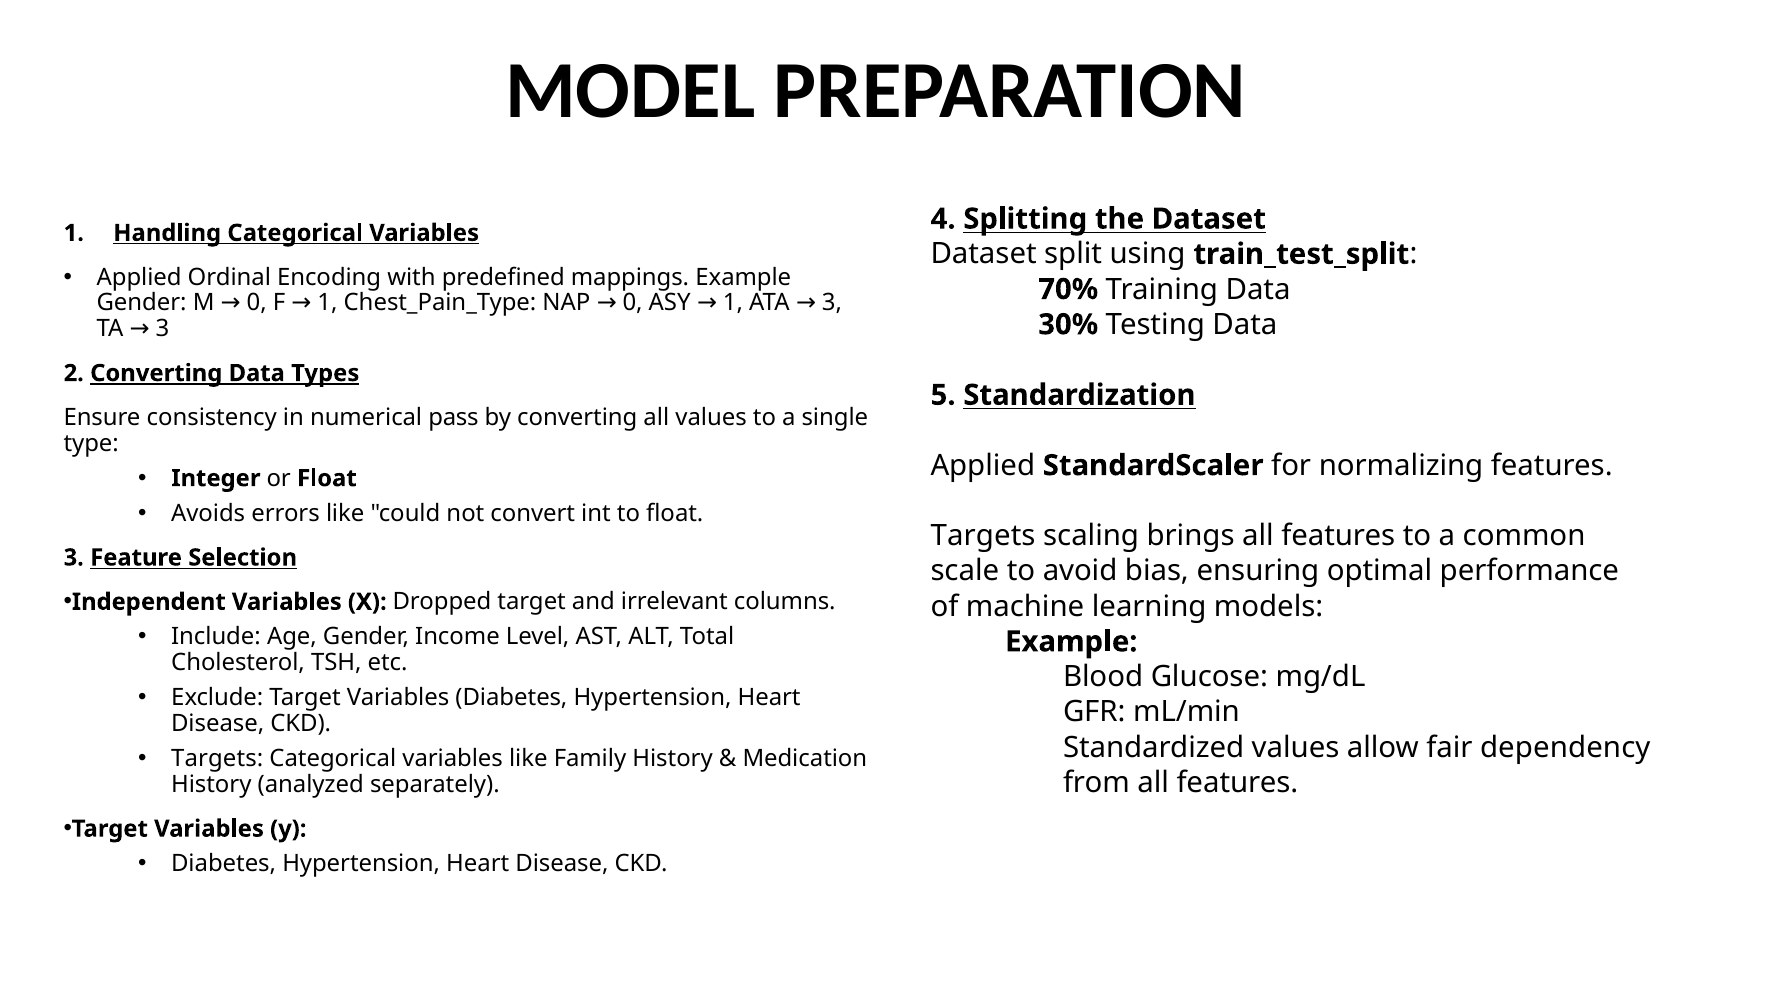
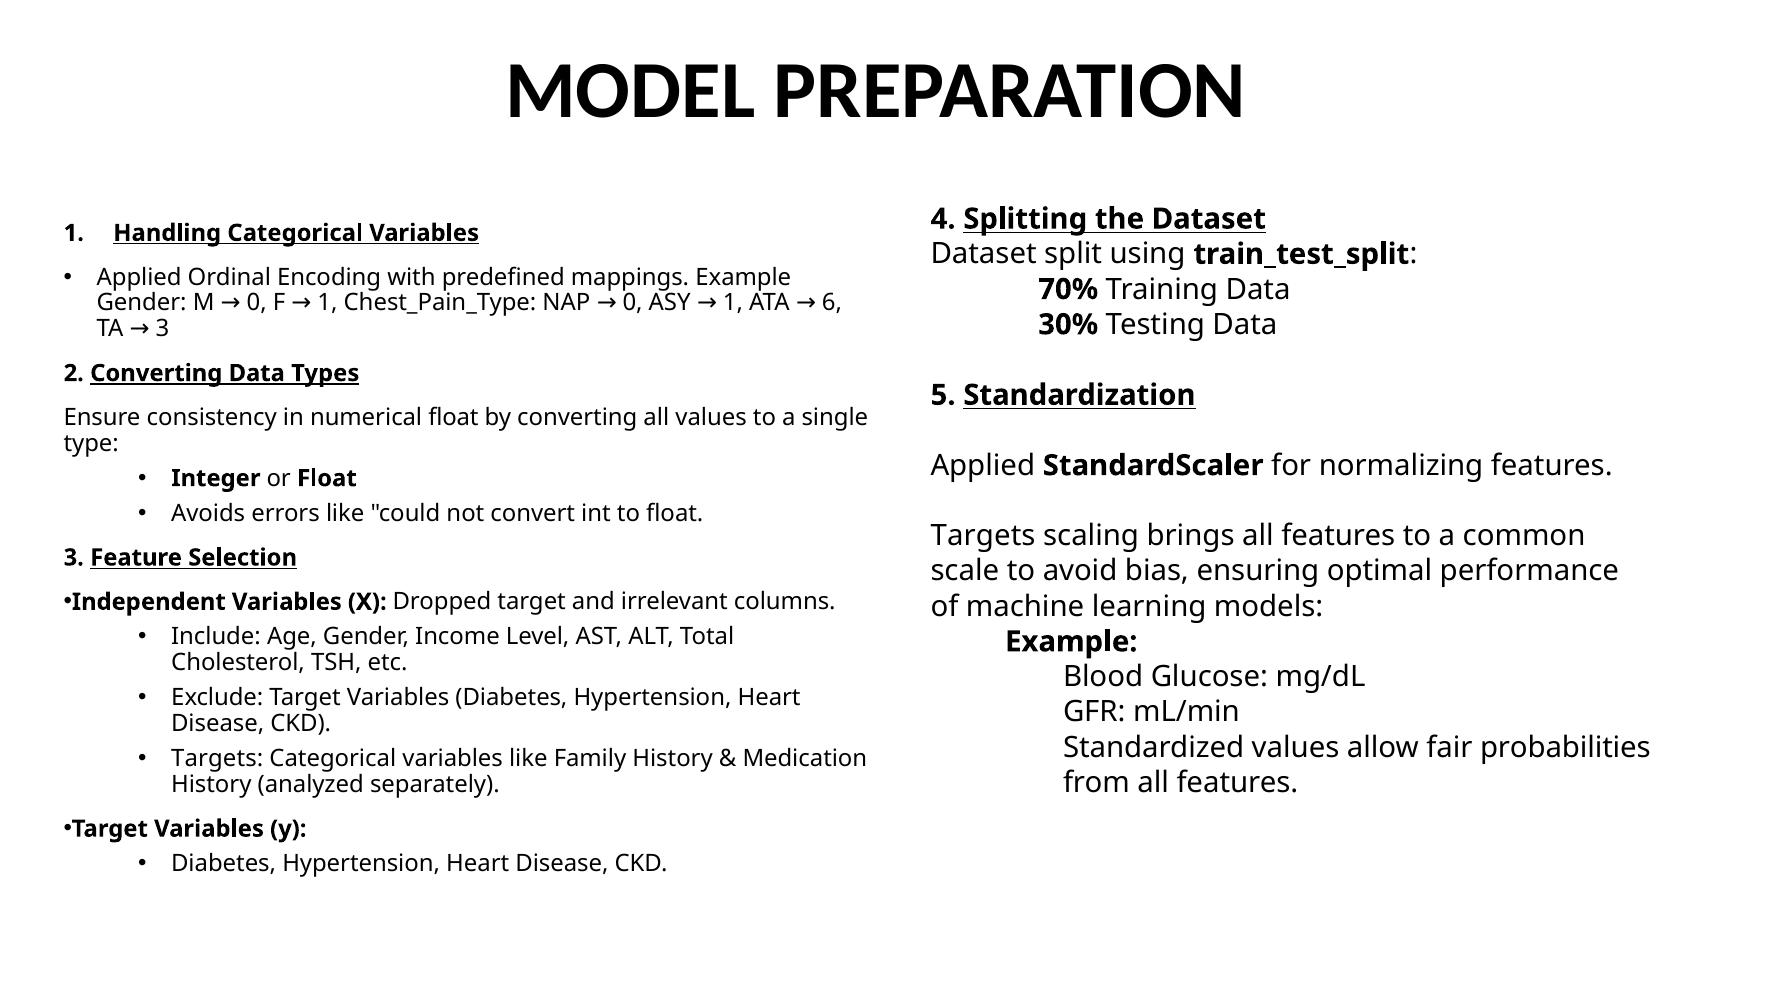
ATA 3: 3 -> 6 (832, 303)
numerical pass: pass -> float (453, 418)
dependency: dependency -> probabilities (1565, 748)
